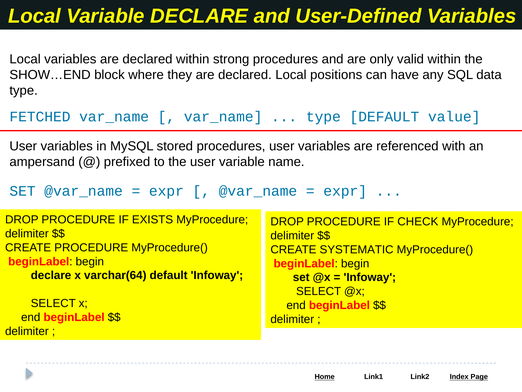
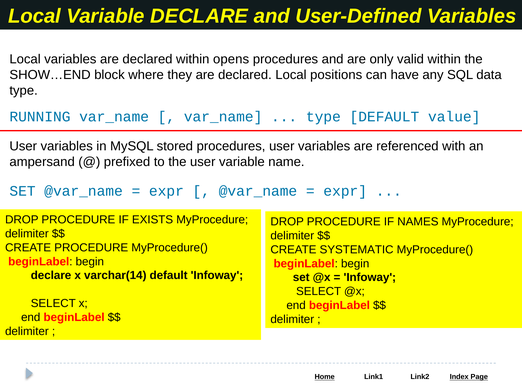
strong: strong -> opens (231, 59)
FETCHED: FETCHED -> RUNNING (40, 117)
CHECK: CHECK -> NAMES (418, 221)
varchar(64: varchar(64 -> varchar(14 (115, 275)
